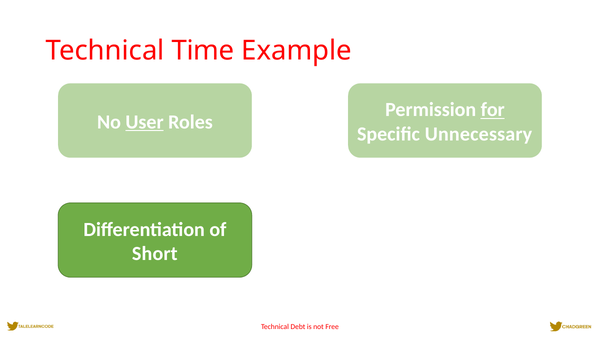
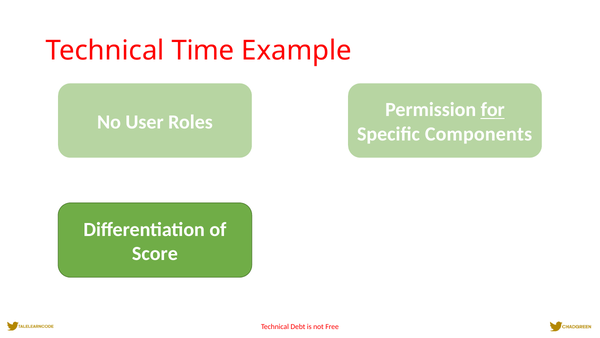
User underline: present -> none (145, 122)
Unnecessary: Unnecessary -> Components (478, 134)
Short: Short -> Score (155, 253)
